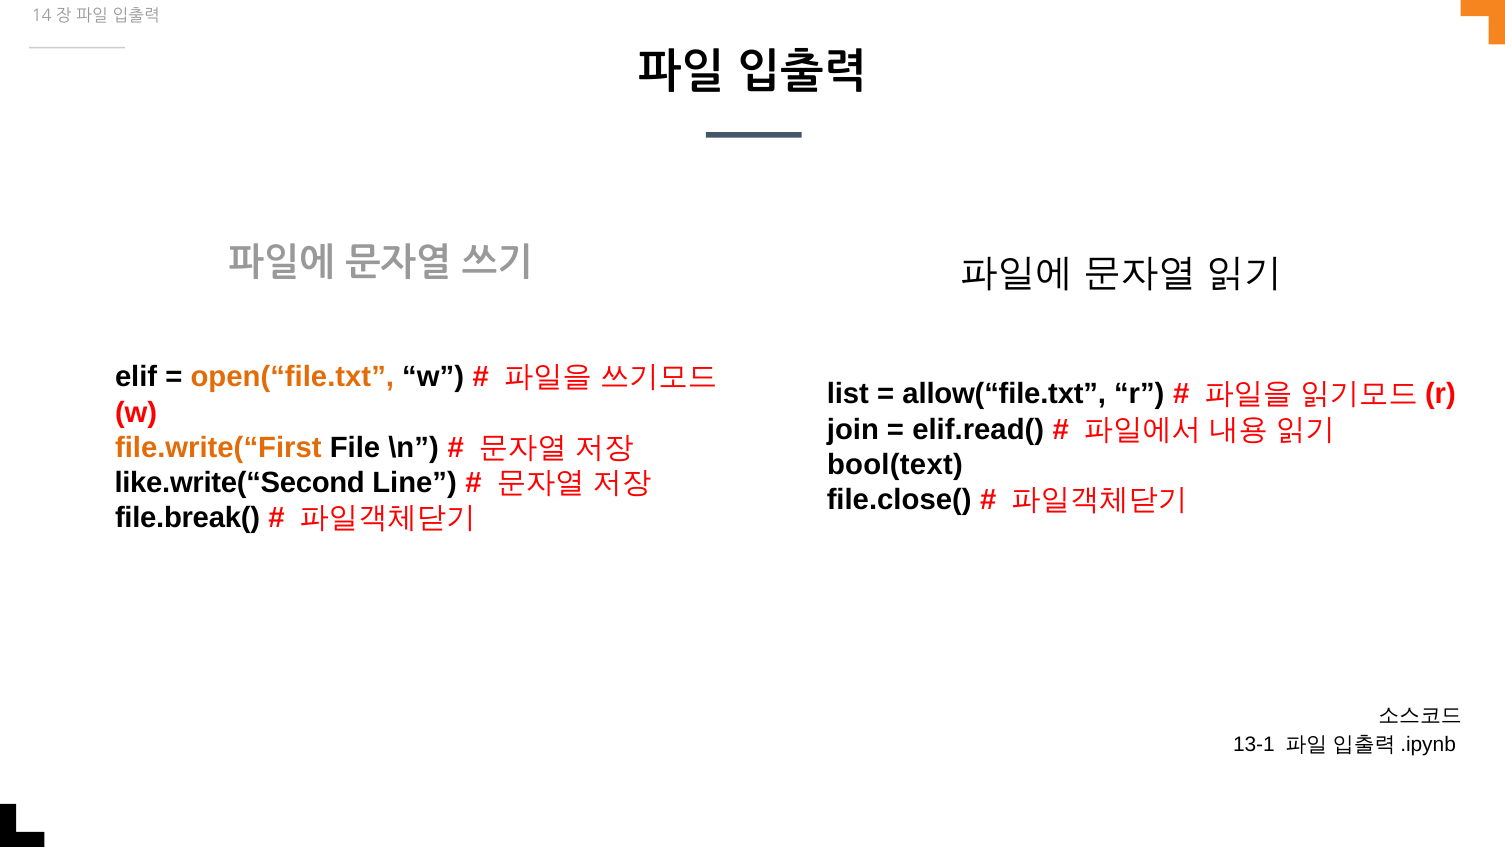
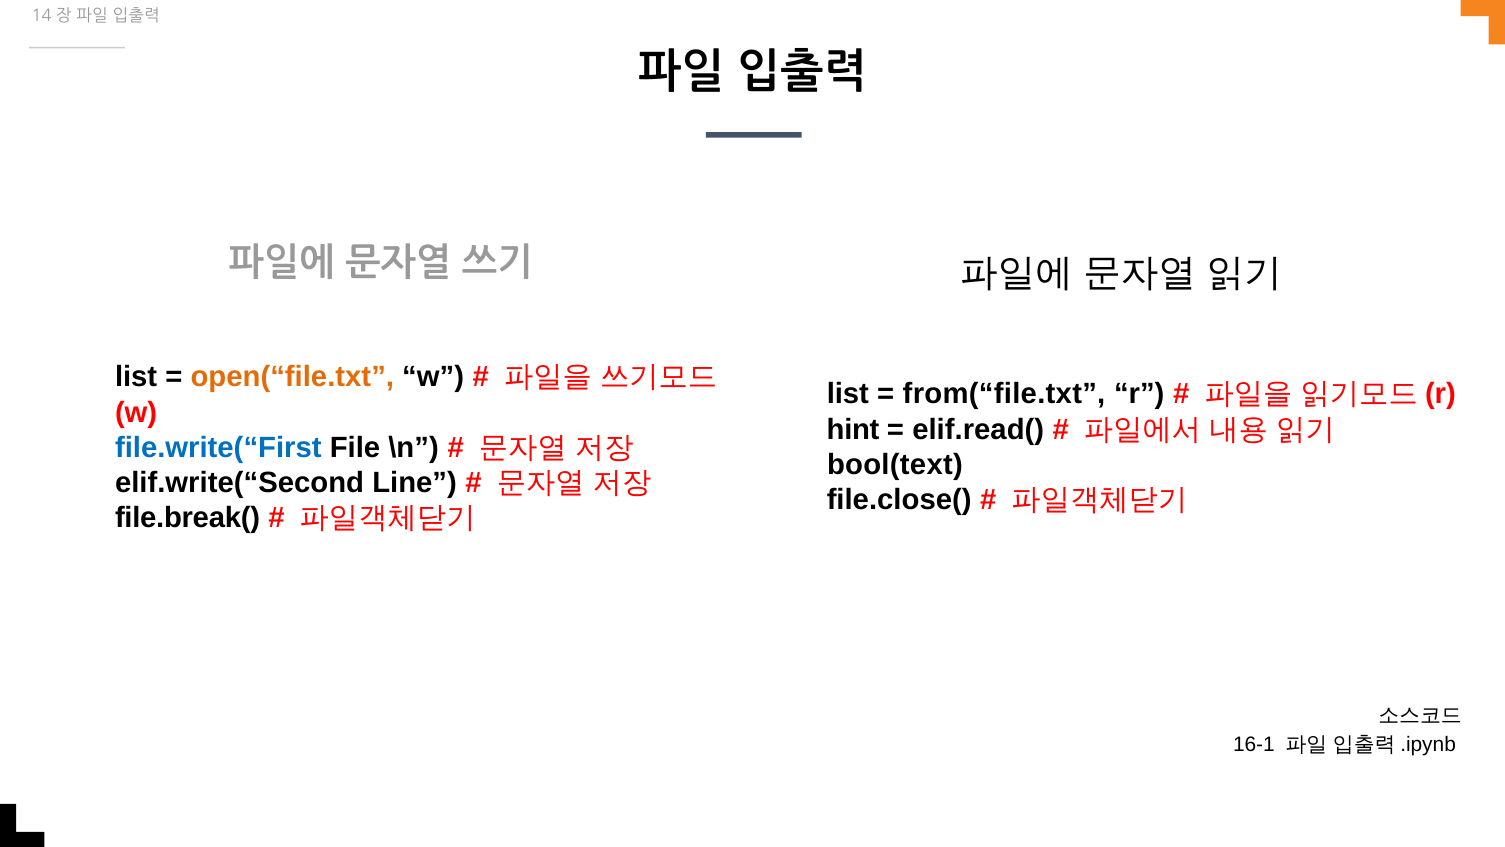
elif: elif -> list (136, 377)
allow(“file.txt: allow(“file.txt -> from(“file.txt (1004, 394)
join: join -> hint (853, 429)
file.write(“First colour: orange -> blue (218, 447)
like.write(“Second: like.write(“Second -> elif.write(“Second (240, 483)
13-1: 13-1 -> 16-1 (1254, 744)
